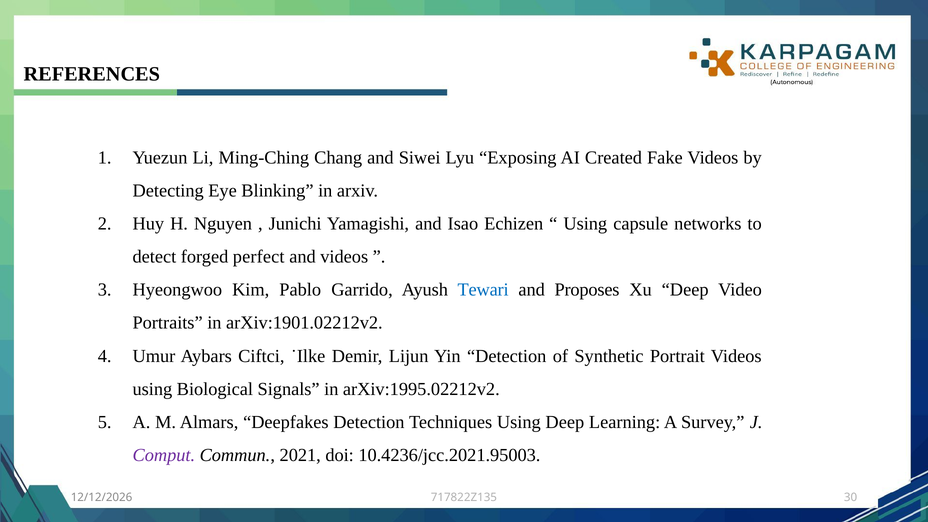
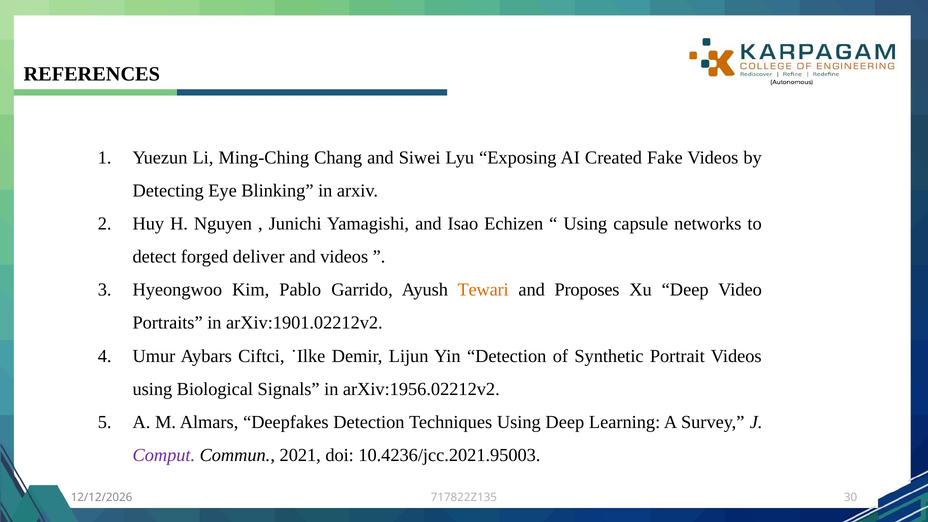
perfect: perfect -> deliver (259, 257)
Tewari colour: blue -> orange (483, 290)
arXiv:1995.02212v2: arXiv:1995.02212v2 -> arXiv:1956.02212v2 (421, 389)
